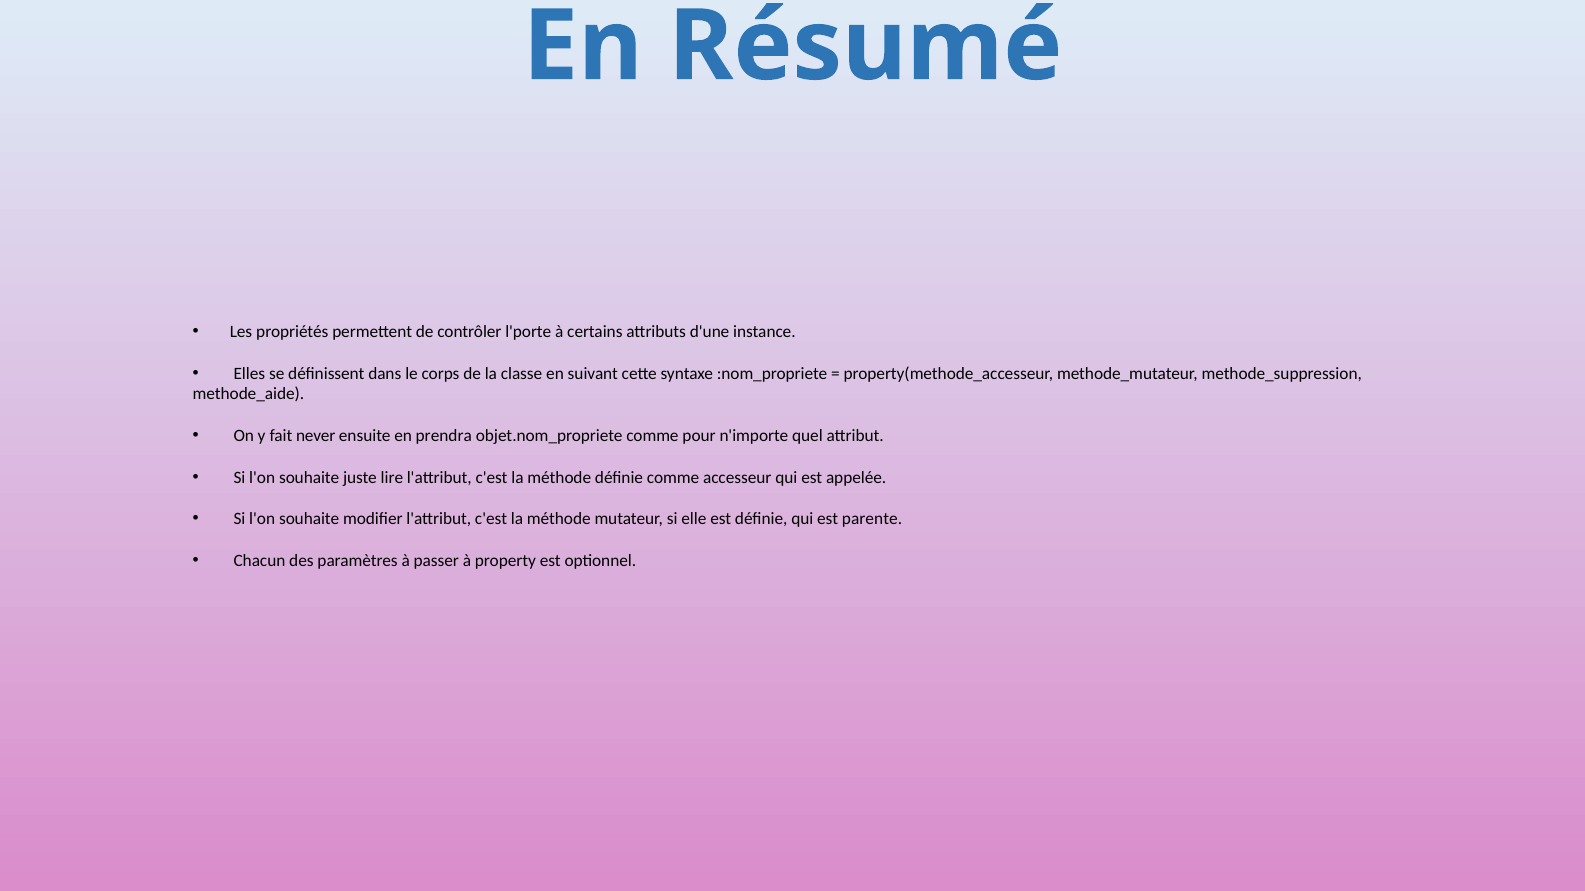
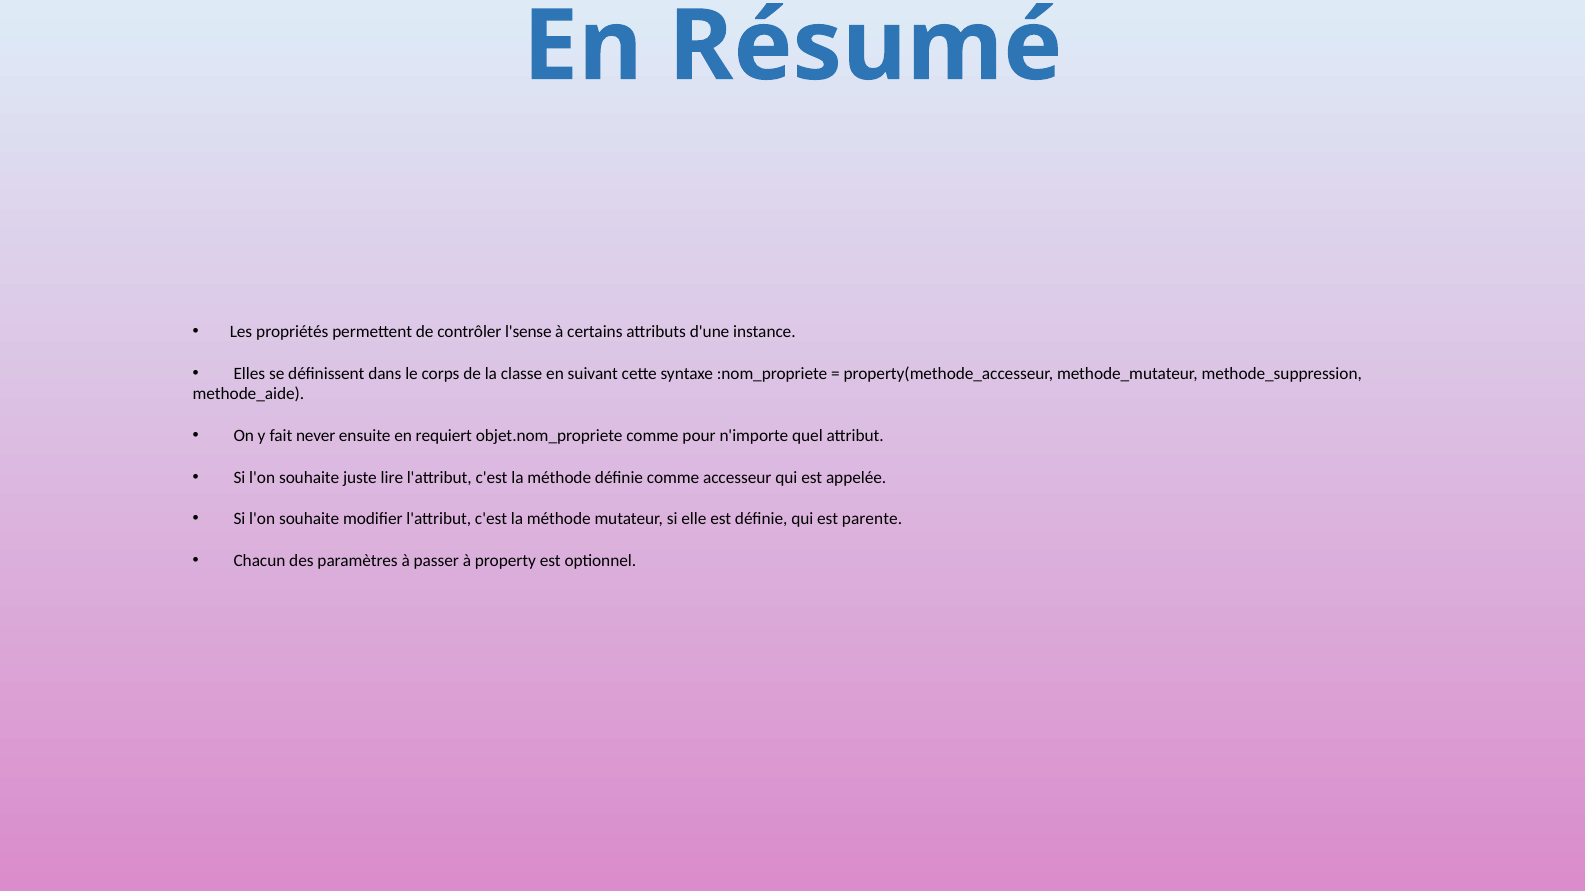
l'porte: l'porte -> l'sense (528, 332)
prendra: prendra -> requiert (444, 436)
